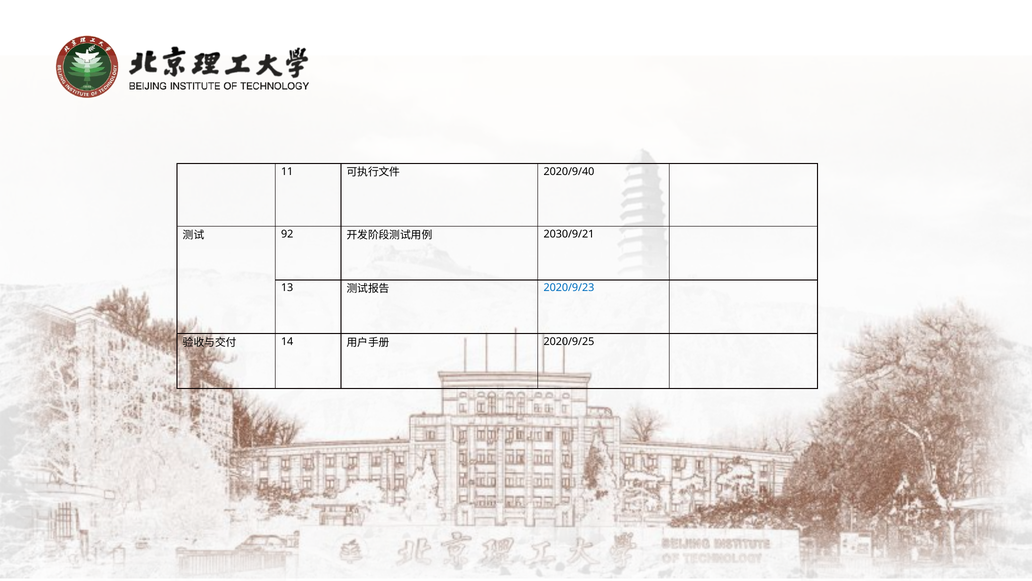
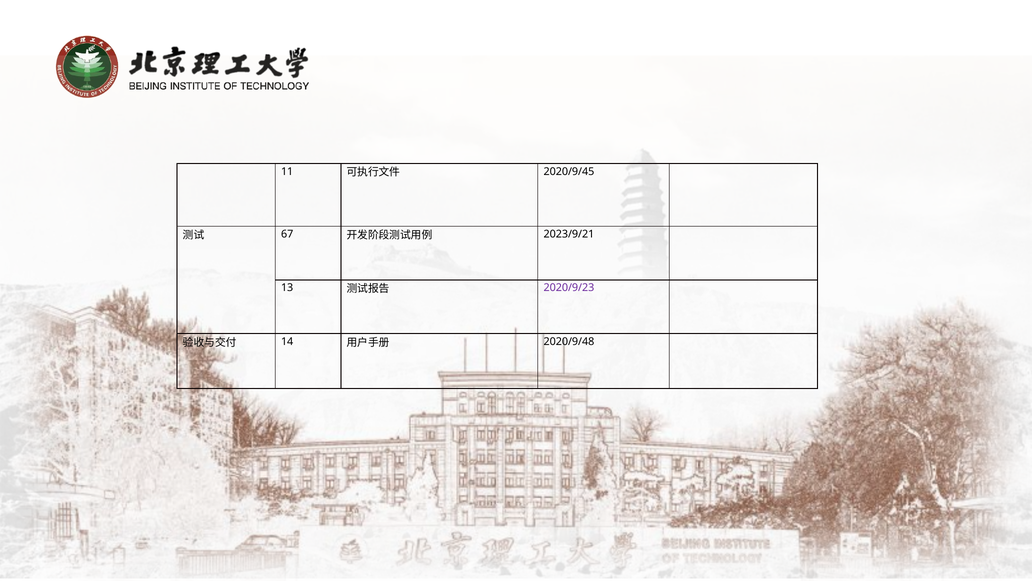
2020/9/40: 2020/9/40 -> 2020/9/45 (569, 171)
92: 92 -> 67 (287, 234)
2030/9/21: 2030/9/21 -> 2023/9/21 (569, 234)
2020/9/23 colour: blue -> purple (569, 288)
2020/9/25: 2020/9/25 -> 2020/9/48 (569, 341)
